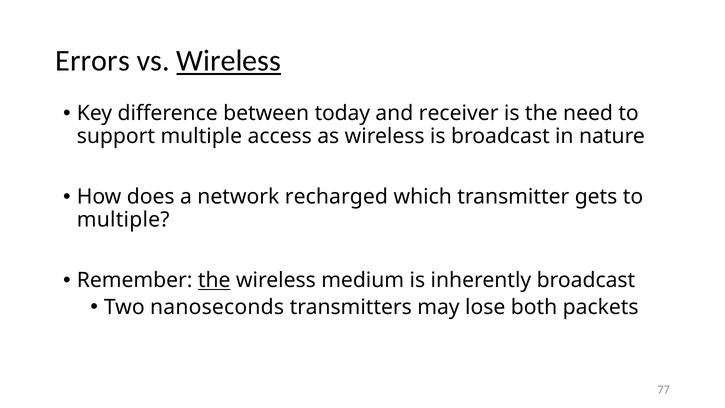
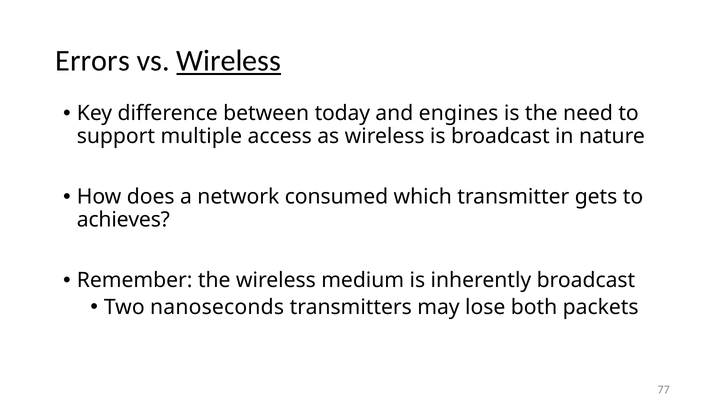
receiver: receiver -> engines (459, 113)
recharged: recharged -> consumed (336, 197)
multiple: multiple -> achieves (123, 220)
the underline: present -> none (214, 280)
